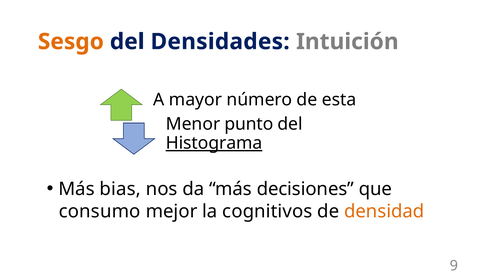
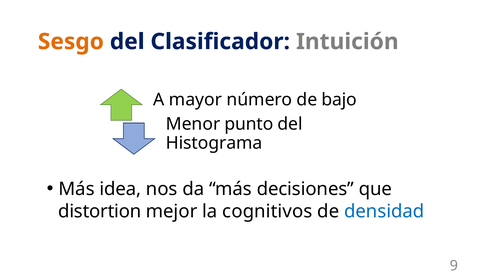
Densidades: Densidades -> Clasificador (220, 42)
esta: esta -> bajo (339, 100)
Histograma underline: present -> none (214, 143)
bias: bias -> idea (120, 189)
consumo: consumo -> distortion (100, 211)
densidad colour: orange -> blue (384, 211)
